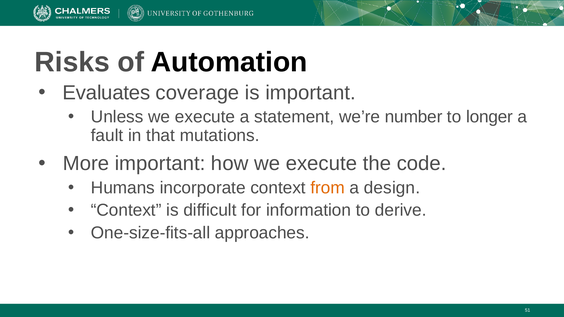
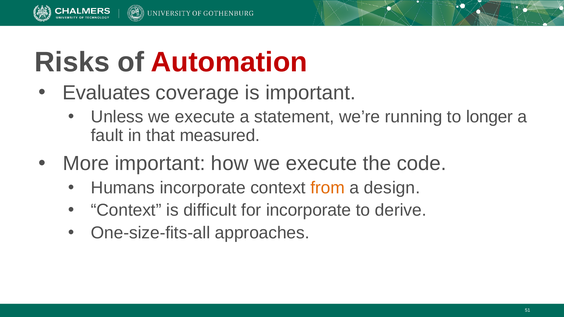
Automation colour: black -> red (229, 62)
number: number -> running (414, 117)
mutations: mutations -> measured (220, 136)
for information: information -> incorporate (309, 210)
